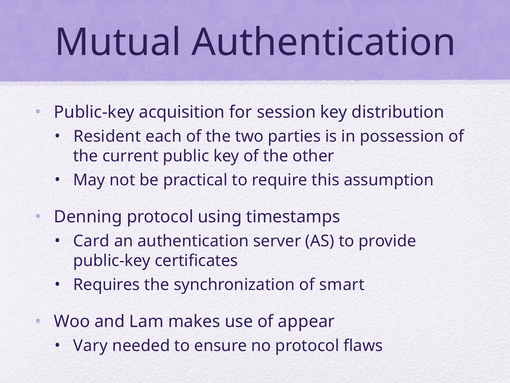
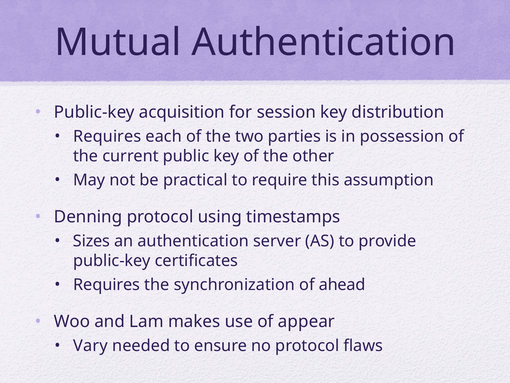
Resident: Resident -> Requires (107, 136)
Card: Card -> Sizes (92, 241)
smart: smart -> ahead (342, 284)
